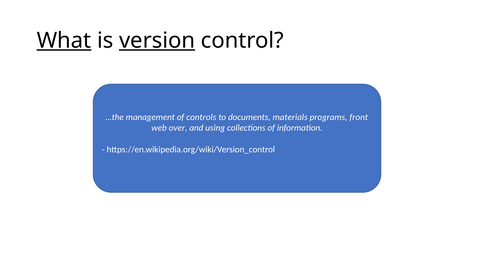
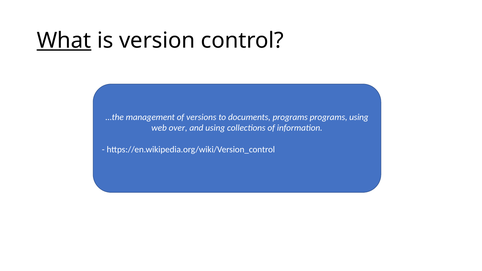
version underline: present -> none (157, 40)
controls: controls -> versions (201, 117)
documents materials: materials -> programs (290, 117)
programs front: front -> using (359, 117)
